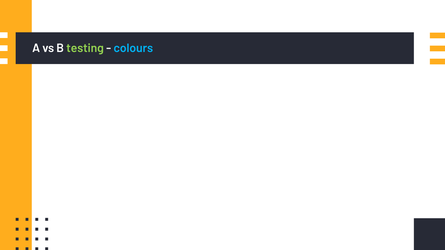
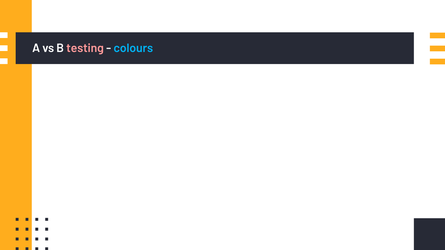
testing colour: light green -> pink (85, 48)
